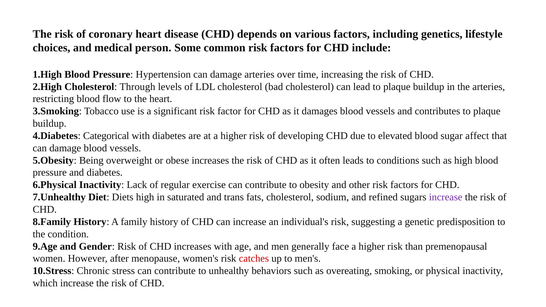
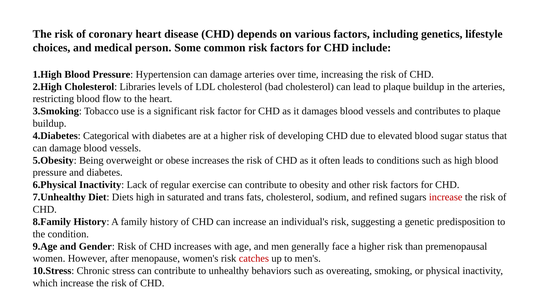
Through: Through -> Libraries (138, 87)
affect: affect -> status (477, 136)
increase colour: purple -> red (446, 197)
